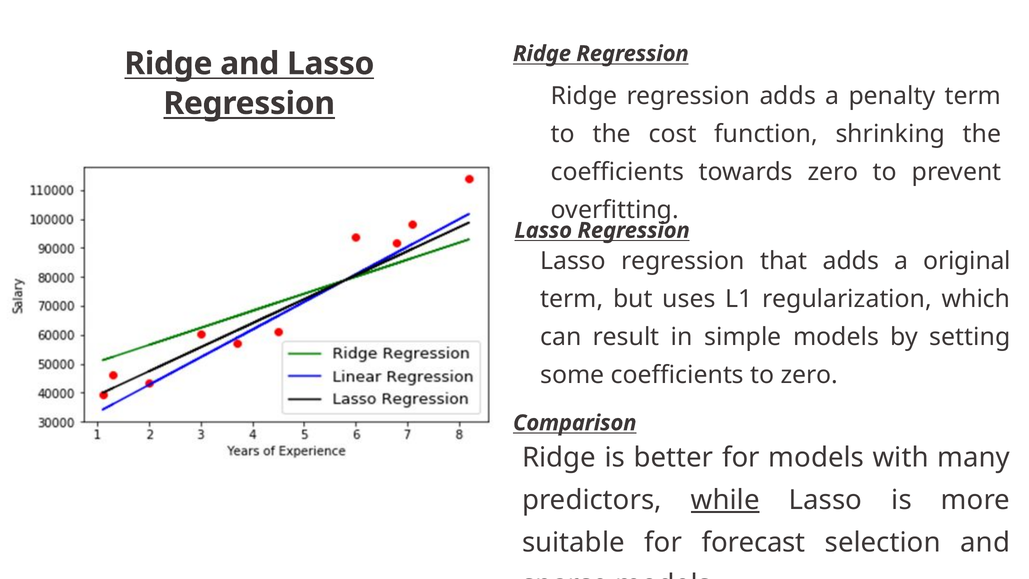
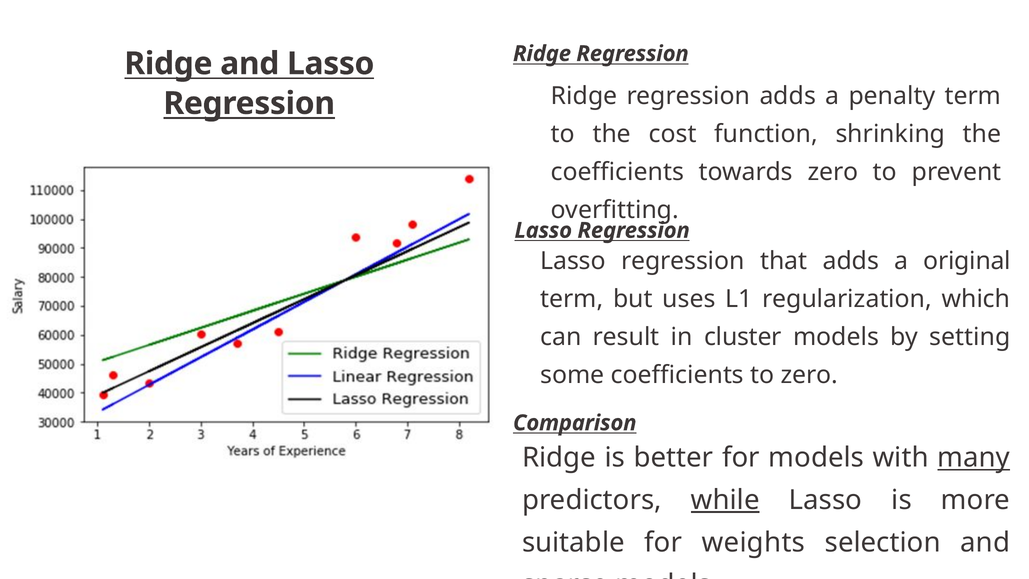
simple: simple -> cluster (743, 337)
many underline: none -> present (974, 458)
forecast: forecast -> weights (753, 542)
